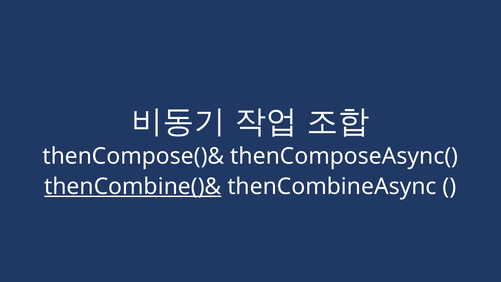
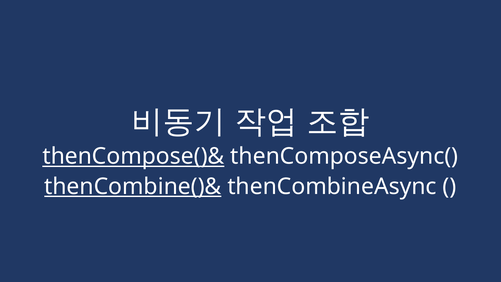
thenCompose()& underline: none -> present (133, 156)
